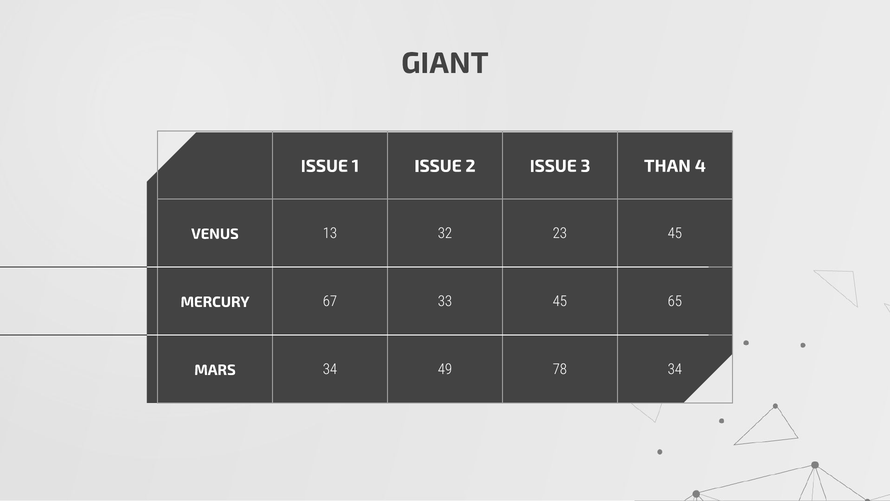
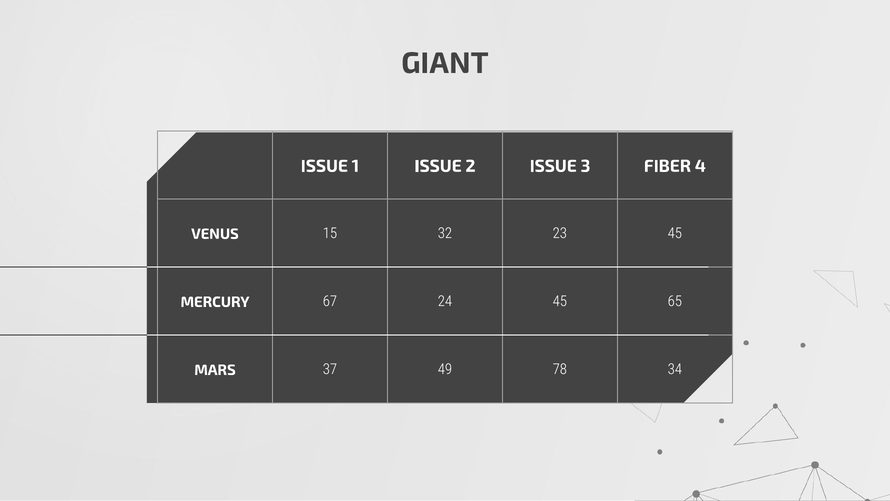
THAN: THAN -> FIBER (667, 166)
13: 13 -> 15 (330, 233)
33: 33 -> 24 (445, 301)
MARS 34: 34 -> 37 (330, 369)
